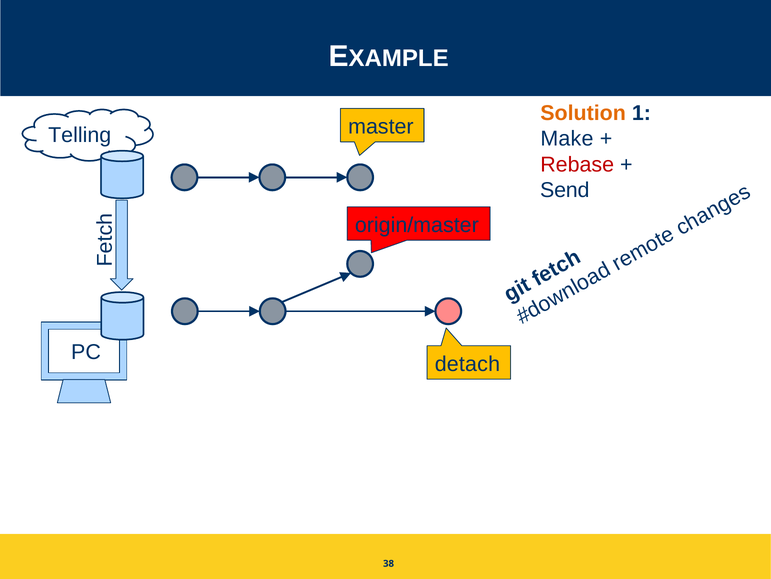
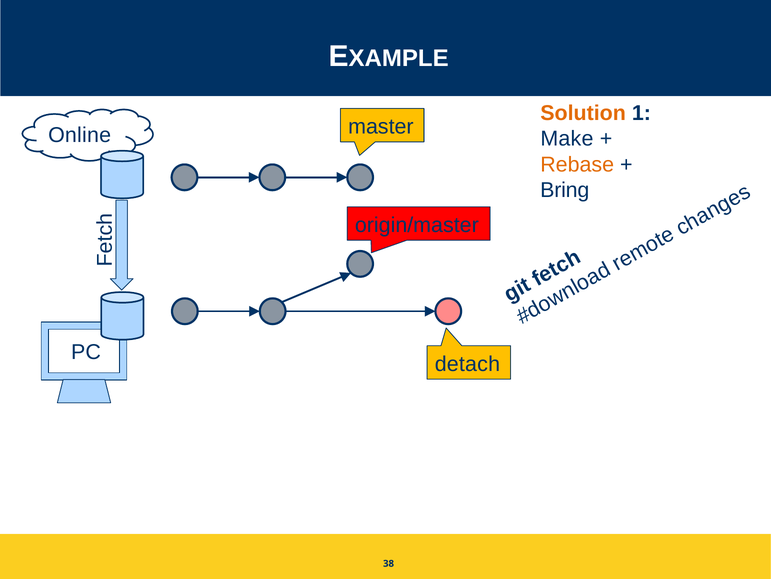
Telling: Telling -> Online (80, 135)
Rebase colour: red -> orange (577, 164)
Send: Send -> Bring (565, 190)
